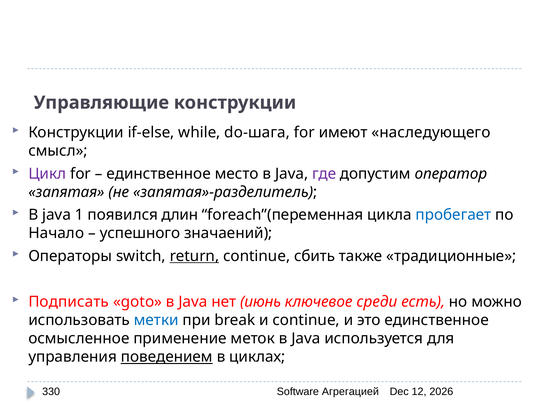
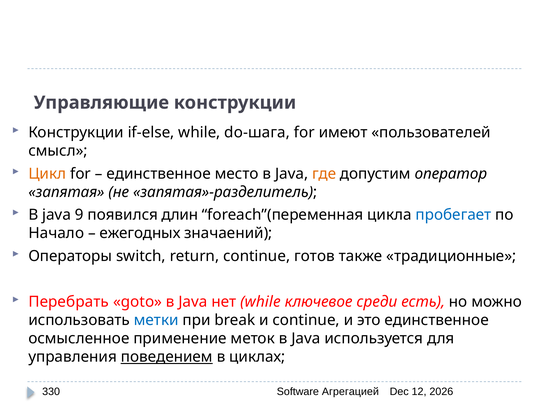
наследующего: наследующего -> пользователей (431, 132)
Цикл colour: purple -> orange (47, 174)
где colour: purple -> orange (324, 174)
1: 1 -> 9 (79, 215)
успешного: успешного -> ежегодных (140, 233)
return underline: present -> none (194, 256)
сбить: сбить -> готов (314, 256)
Подписать: Подписать -> Перебрать (69, 302)
нет июнь: июнь -> while (260, 302)
